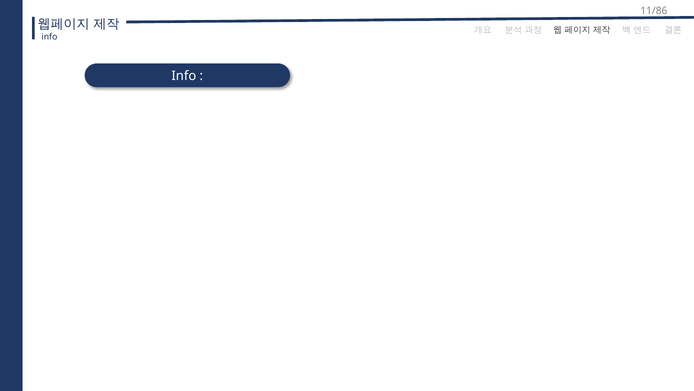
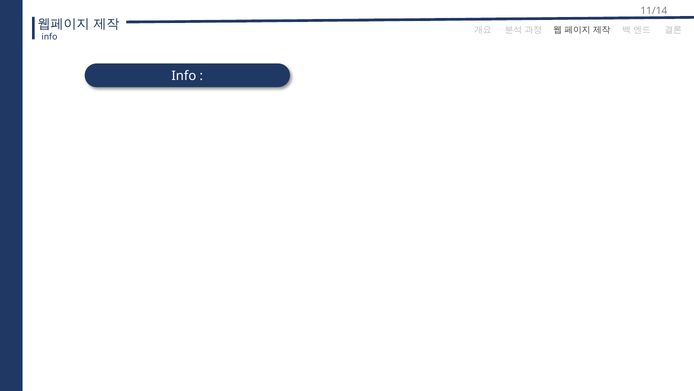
11/86: 11/86 -> 11/14 (654, 11)
